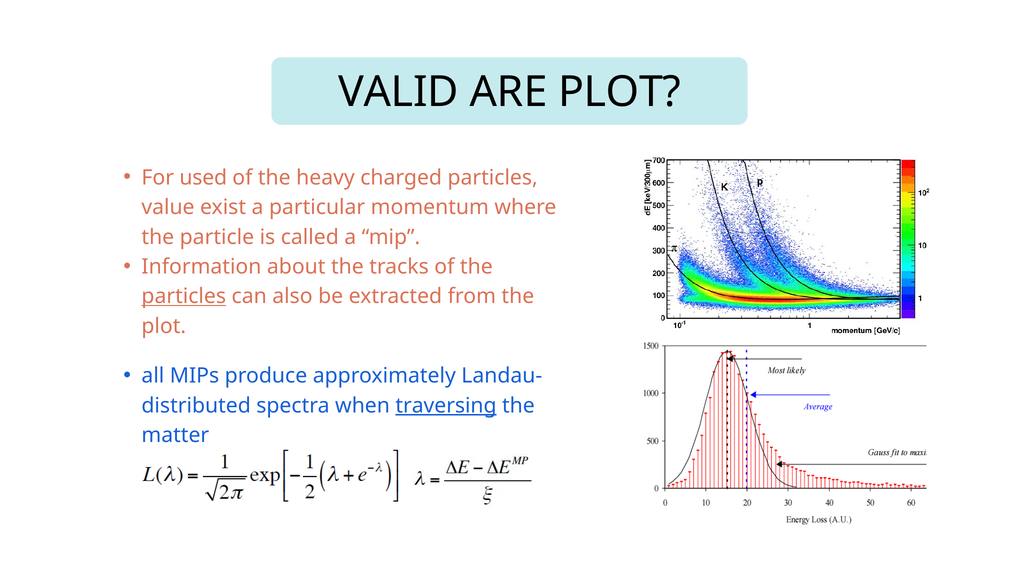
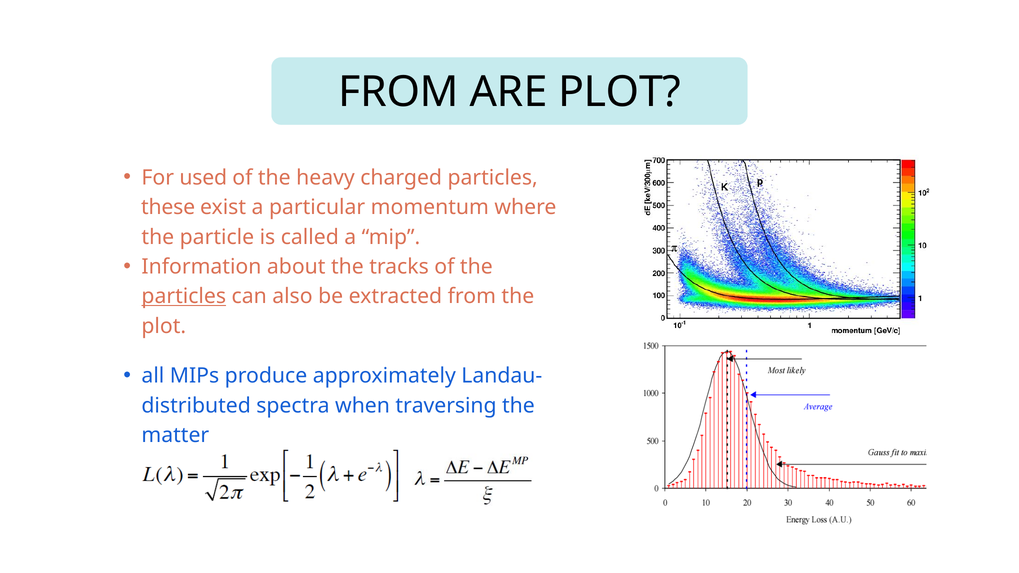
VALID: VALID -> FROM (399, 92)
value: value -> these (168, 207)
traversing underline: present -> none (446, 406)
